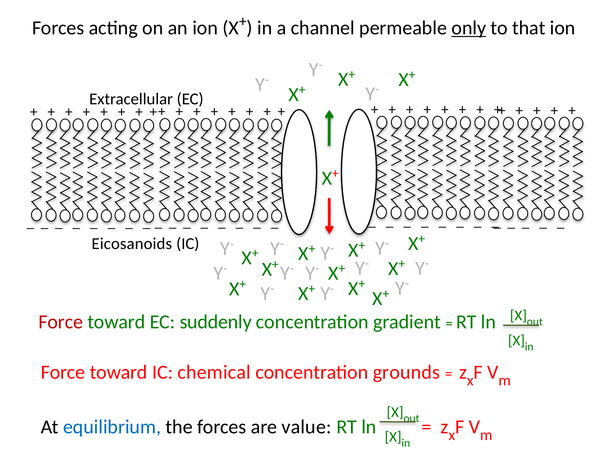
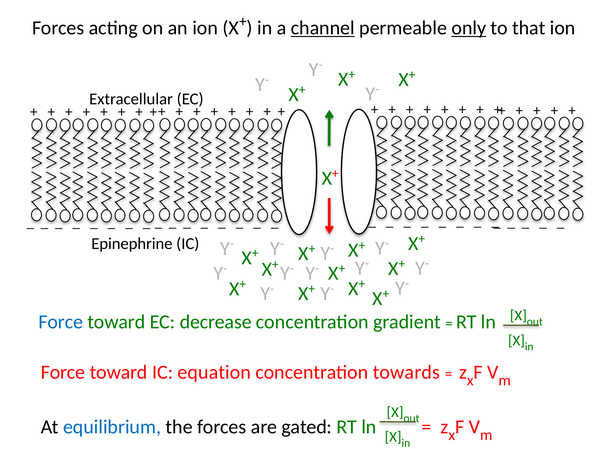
channel underline: none -> present (323, 28)
Eicosanoids: Eicosanoids -> Epinephrine (132, 244)
Force colour: red -> blue (61, 322)
suddenly: suddenly -> decrease (216, 322)
chemical: chemical -> equation (214, 372)
grounds: grounds -> towards (406, 372)
value: value -> gated (307, 427)
